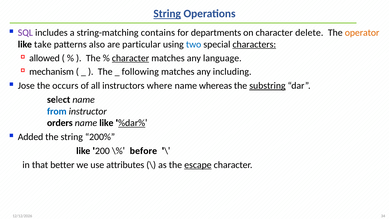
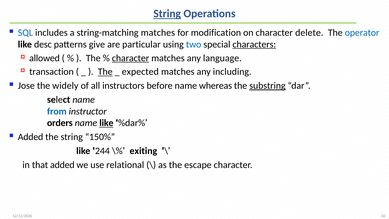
SQL colour: purple -> blue (25, 33)
string-matching contains: contains -> matches (158, 33)
departments: departments -> modification (216, 33)
operator colour: orange -> blue (362, 33)
take: take -> desc (43, 44)
also: also -> give (97, 44)
mechanism: mechanism -> transaction (51, 72)
The underline: none -> present (105, 72)
following: following -> expected (140, 72)
occurs: occurs -> widely (65, 86)
where: where -> before (160, 86)
like underline: none -> present (106, 123)
%dar% underline: present -> none (132, 123)
200%: 200% -> 150% (100, 137)
200: 200 -> 244 (102, 151)
before: before -> exiting (143, 151)
that better: better -> added (62, 165)
attributes: attributes -> relational (125, 165)
escape underline: present -> none (198, 165)
